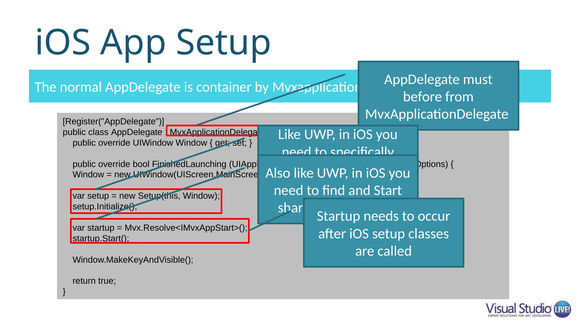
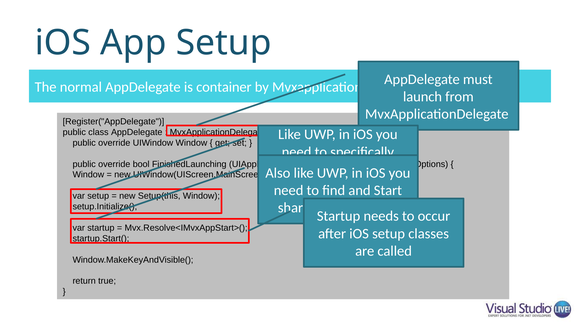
before: before -> launch (423, 97)
